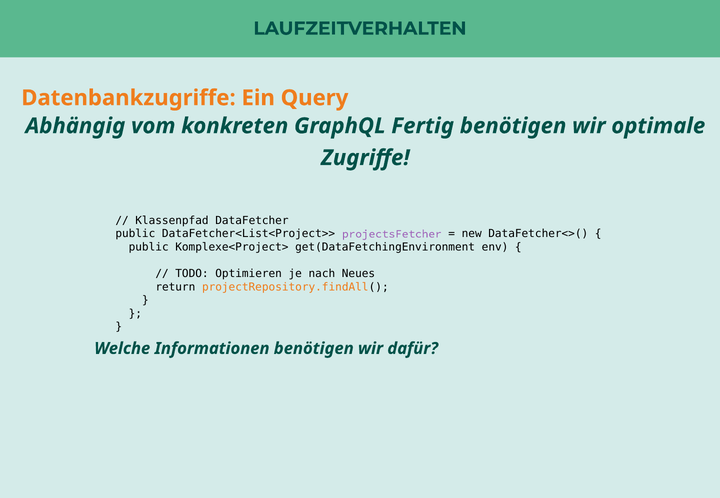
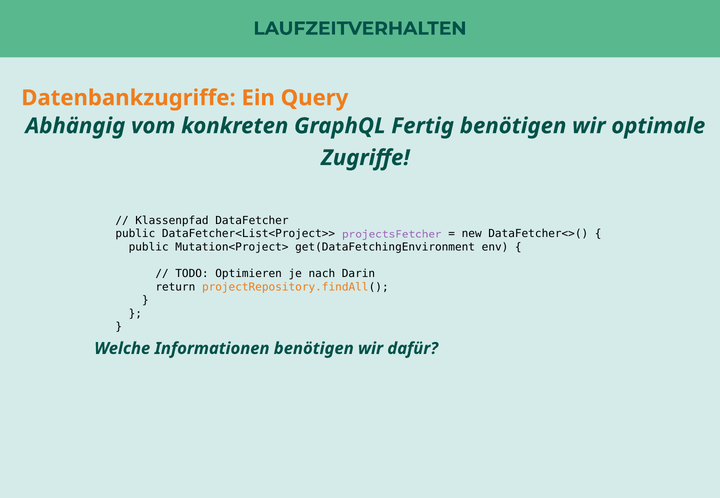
Komplexe<Project>: Komplexe<Project> -> Mutation<Project> (232, 247)
Neues: Neues -> Darin (358, 274)
